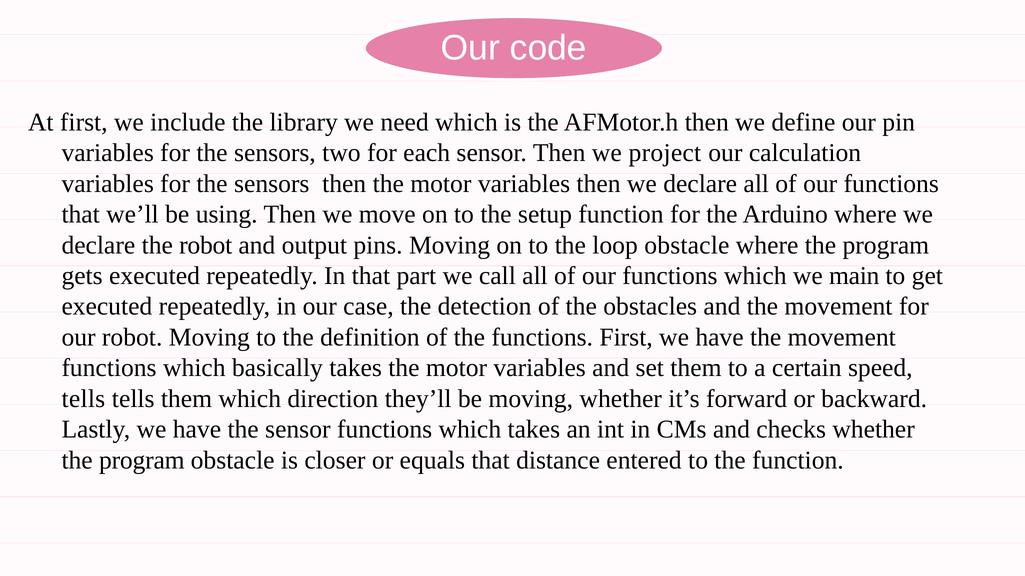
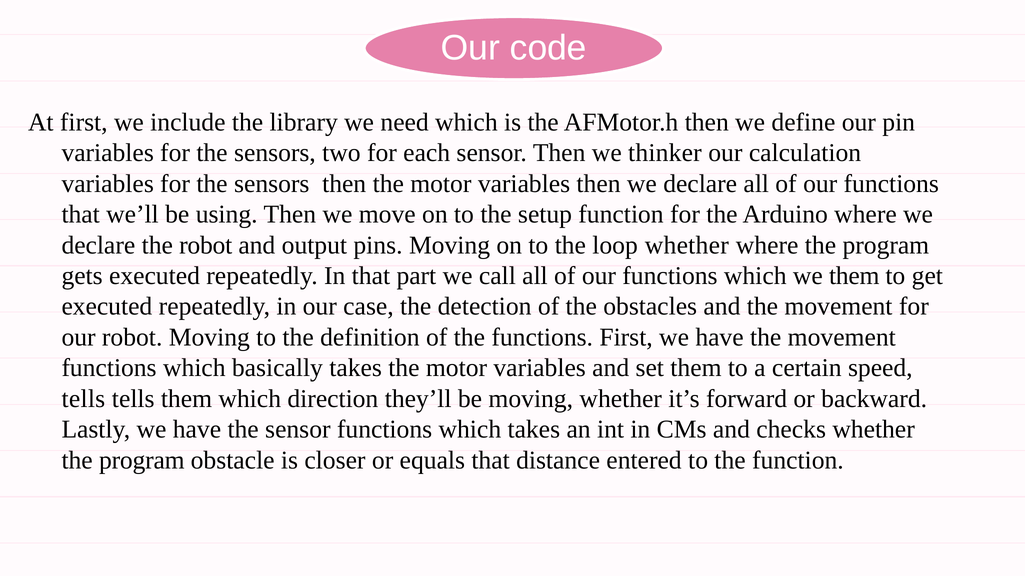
project: project -> thinker (665, 153)
loop obstacle: obstacle -> whether (687, 245)
we main: main -> them (854, 276)
